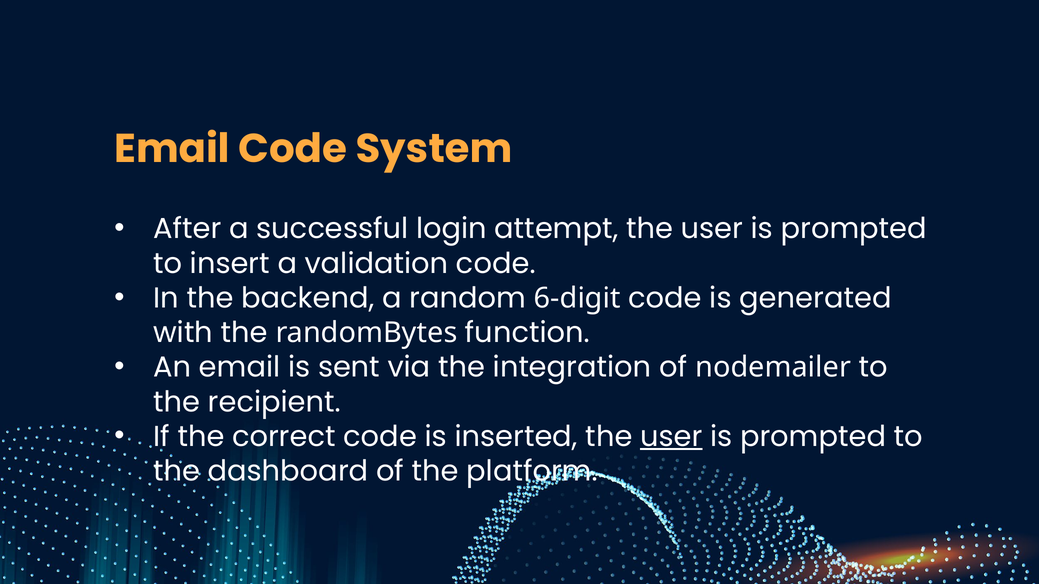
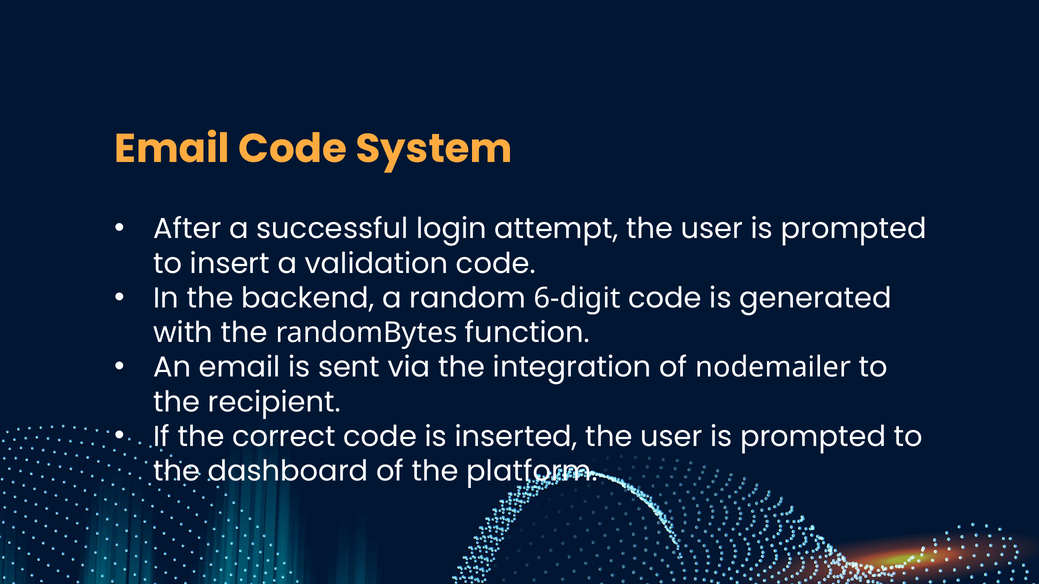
user underline: present -> none (671, 437)
